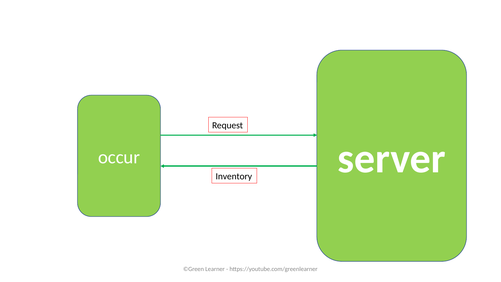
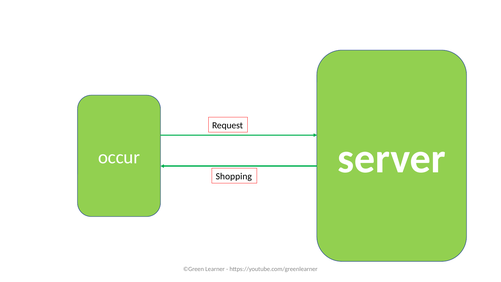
Inventory: Inventory -> Shopping (234, 176)
